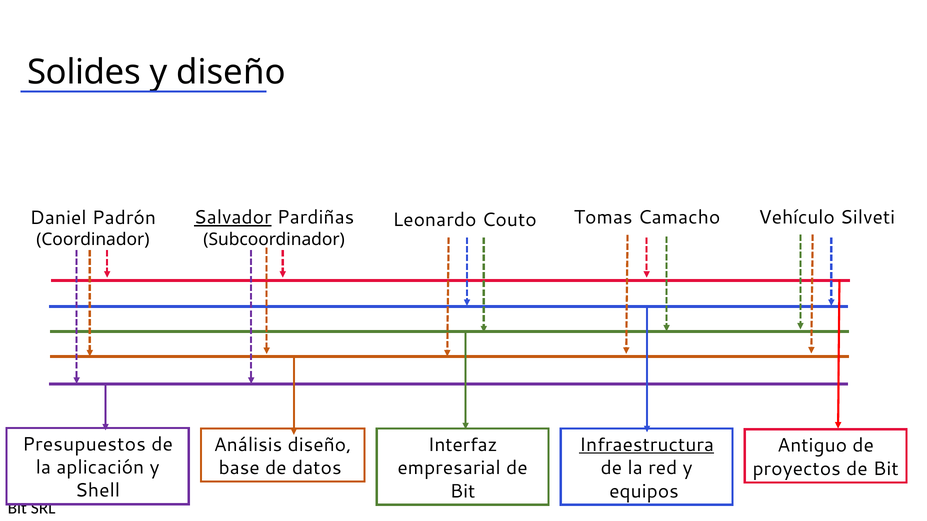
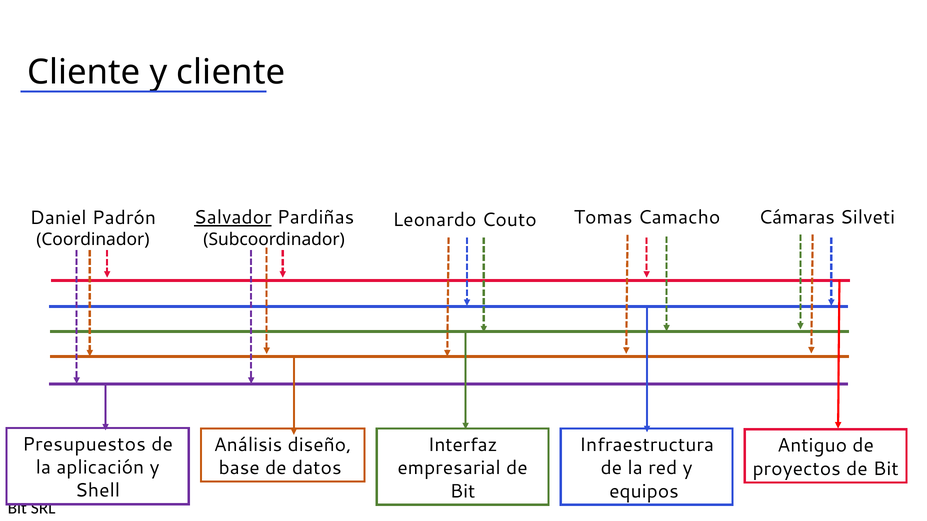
Solides: Solides -> Cliente (84, 72)
y diseño: diseño -> cliente (231, 72)
Vehículo: Vehículo -> Cámaras (797, 218)
Infraestructura underline: present -> none (647, 445)
